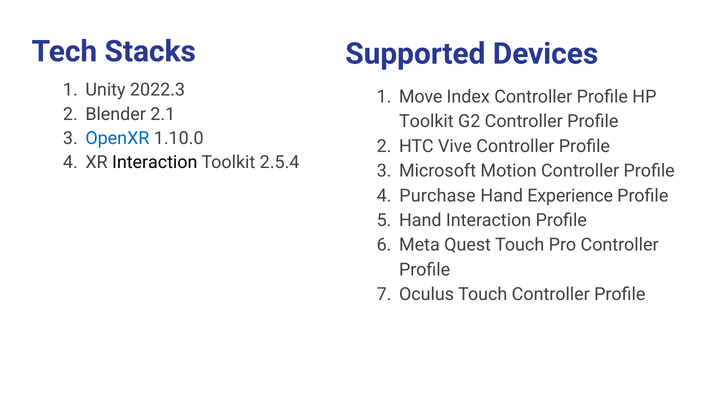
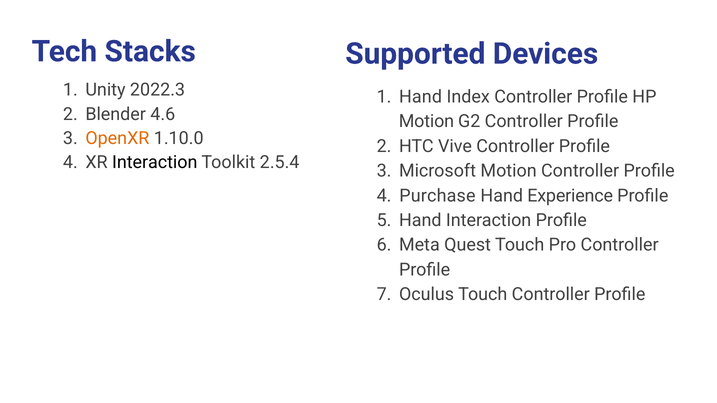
Move: Move -> Hand (421, 97)
2.1: 2.1 -> 4.6 (163, 114)
Toolkit: Toolkit -> Motion (426, 122)
OpenXR colour: blue -> orange (117, 138)
